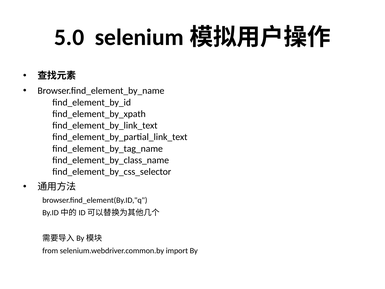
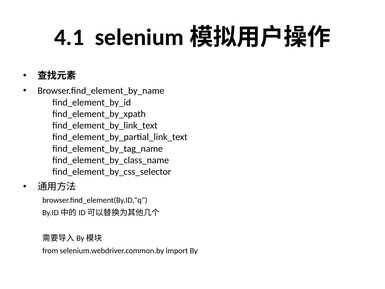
5.0: 5.0 -> 4.1 (69, 37)
